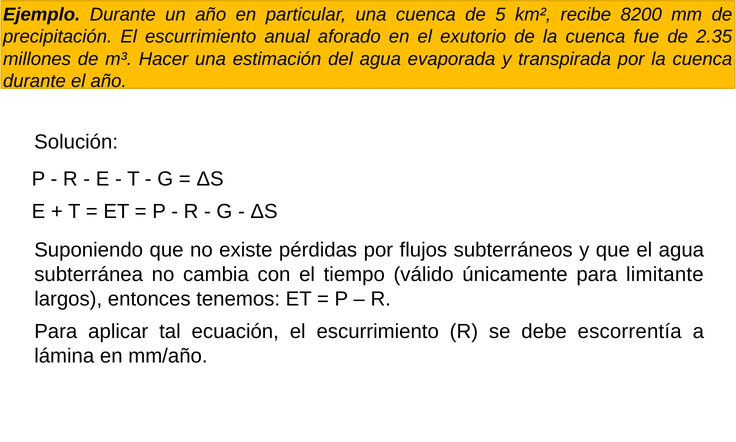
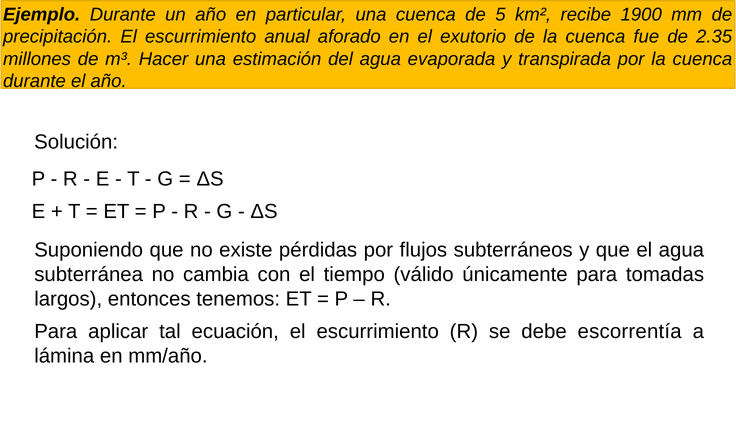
8200: 8200 -> 1900 (641, 14)
limitante: limitante -> tomadas (665, 274)
